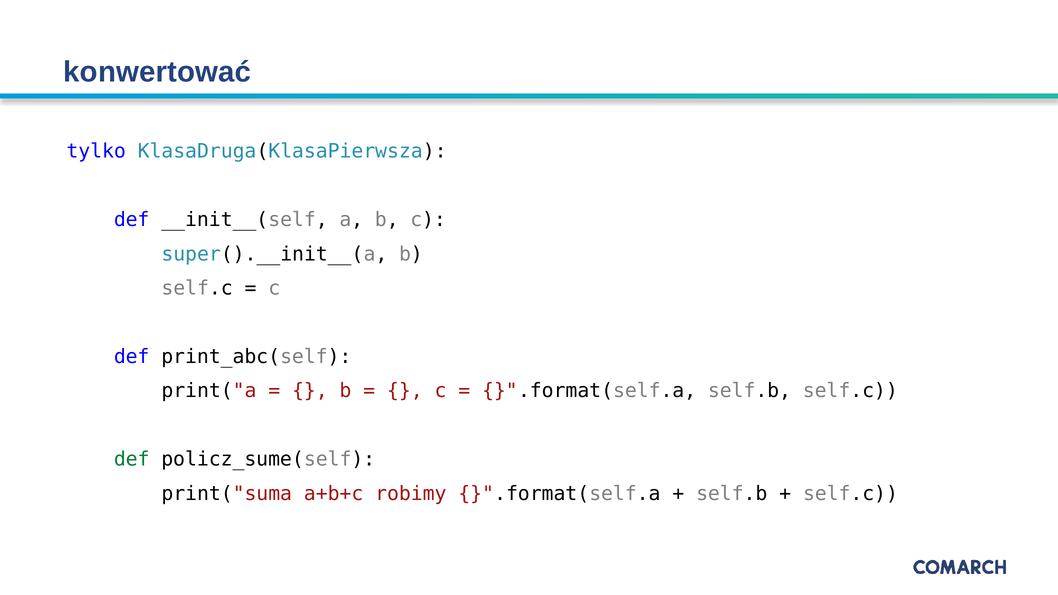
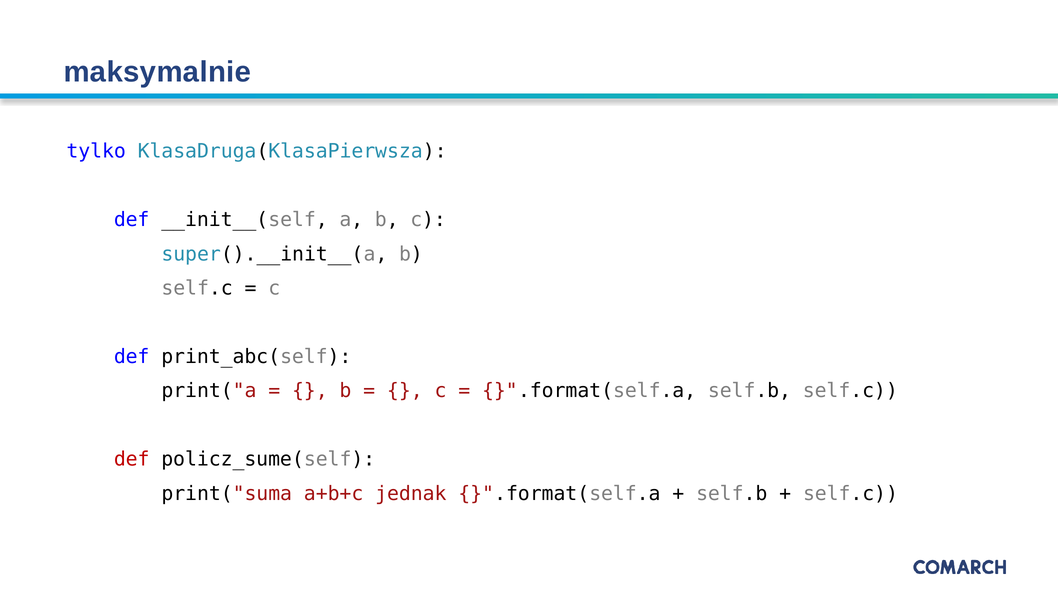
konwertować: konwertować -> maksymalnie (157, 72)
def colour: green -> red (132, 460)
robimy: robimy -> jednak (411, 494)
